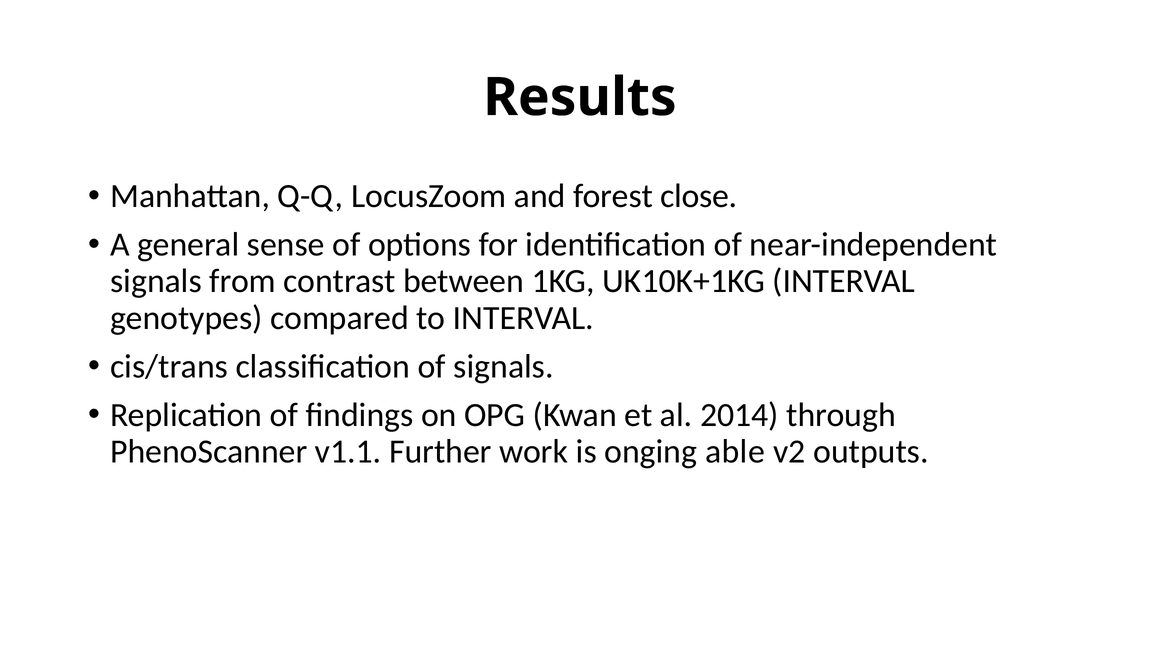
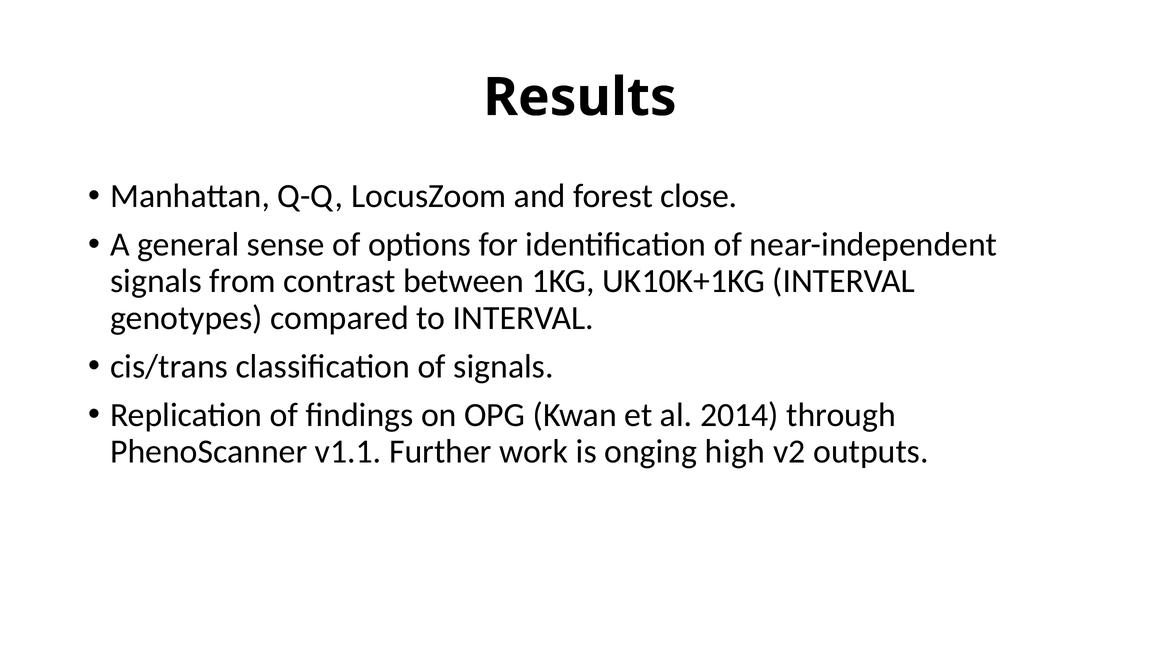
able: able -> high (735, 451)
